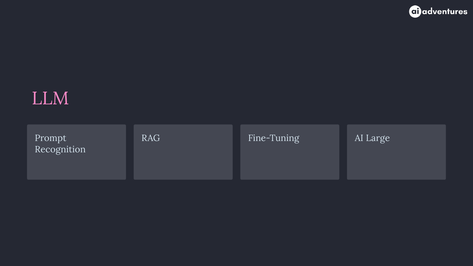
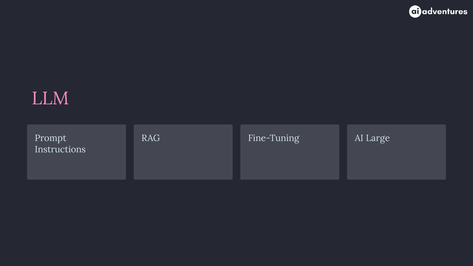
Recognition: Recognition -> Instructions (60, 149)
